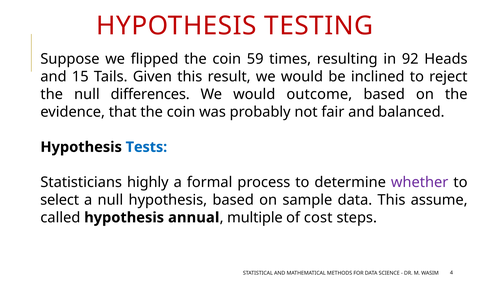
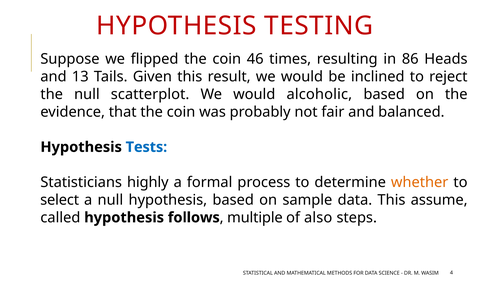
59: 59 -> 46 (255, 59)
92: 92 -> 86 (410, 59)
15: 15 -> 13 (80, 76)
differences: differences -> scatterplot (150, 94)
outcome: outcome -> alcoholic (319, 94)
whether colour: purple -> orange (420, 182)
annual: annual -> follows (194, 217)
cost: cost -> also (318, 217)
